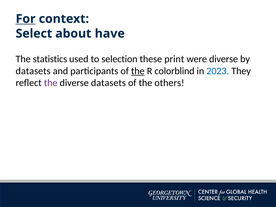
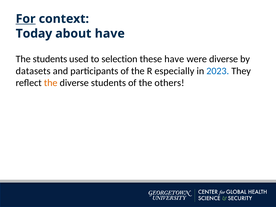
Select: Select -> Today (34, 34)
The statistics: statistics -> students (50, 59)
these print: print -> have (174, 59)
the underline: present -> none (138, 71)
colorblind: colorblind -> especially (174, 71)
the colour: purple -> orange (51, 83)
diverse datasets: datasets -> students (108, 83)
